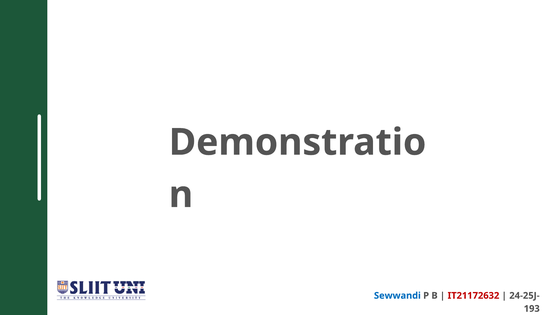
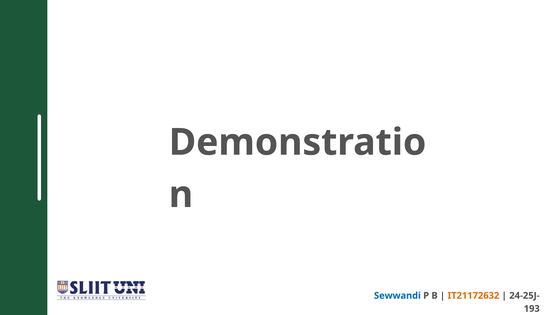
IT21172632 colour: red -> orange (473, 296)
